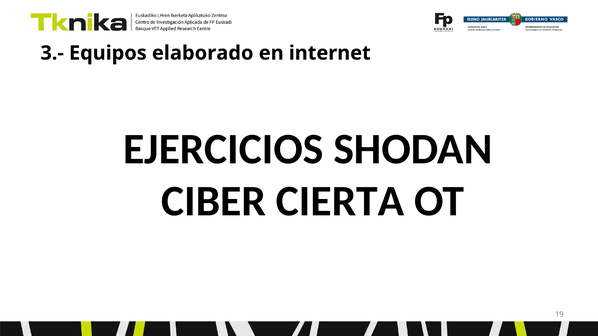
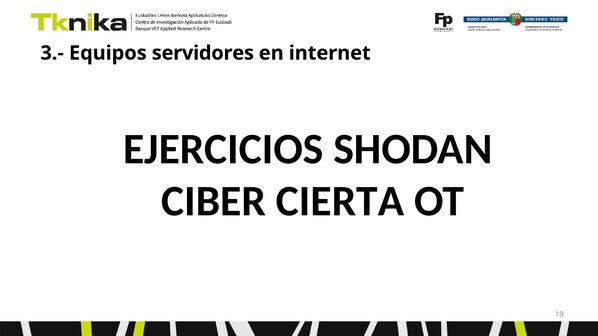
elaborado: elaborado -> servidores (203, 53)
